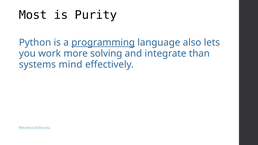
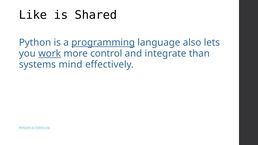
Most: Most -> Like (33, 15)
Purity: Purity -> Shared (96, 15)
work underline: none -> present (50, 54)
solving: solving -> control (106, 54)
